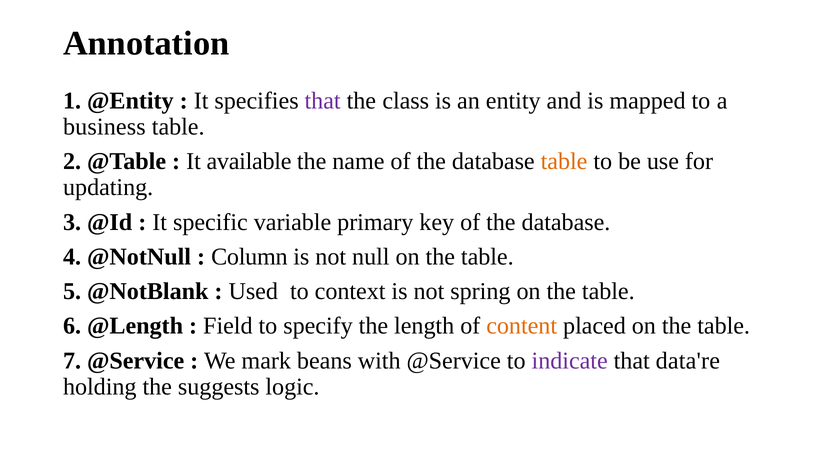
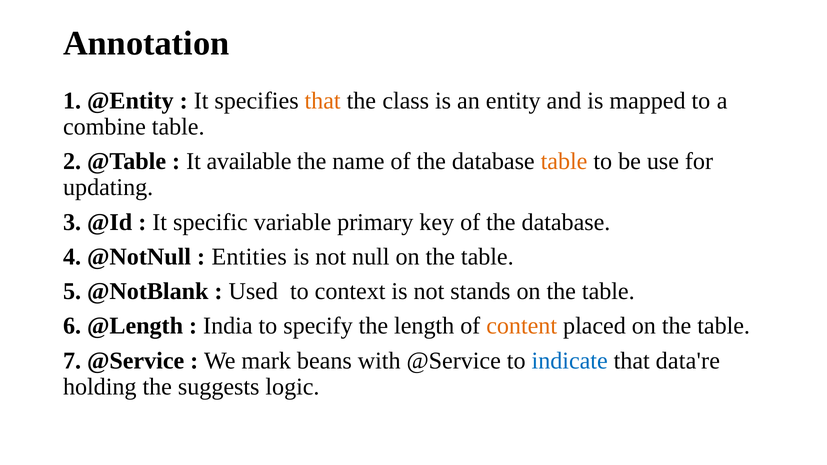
that colour: purple -> orange (323, 101)
business: business -> combine (104, 127)
Column: Column -> Entities (249, 257)
spring: spring -> stands (480, 291)
Field: Field -> India (228, 326)
indicate colour: purple -> blue (570, 361)
